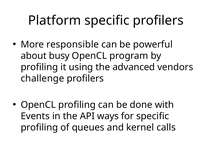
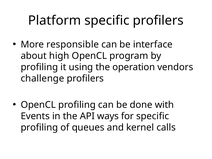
powerful: powerful -> interface (153, 44)
busy: busy -> high (59, 56)
advanced: advanced -> operation (134, 67)
